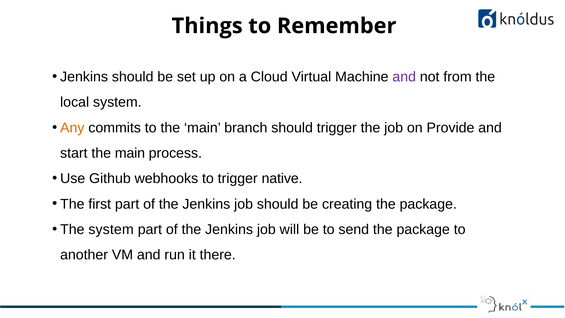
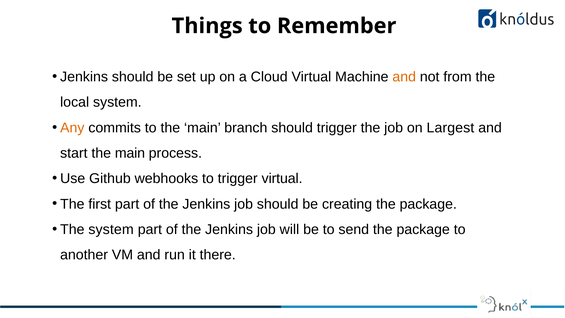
and colour: purple -> orange (404, 77)
Provide: Provide -> Largest (450, 128)
trigger native: native -> virtual (282, 179)
